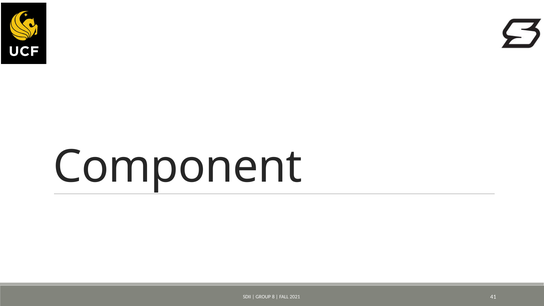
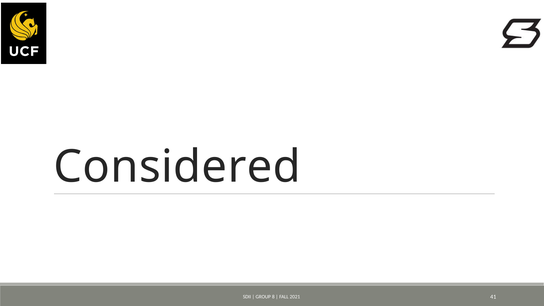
Component: Component -> Considered (177, 167)
